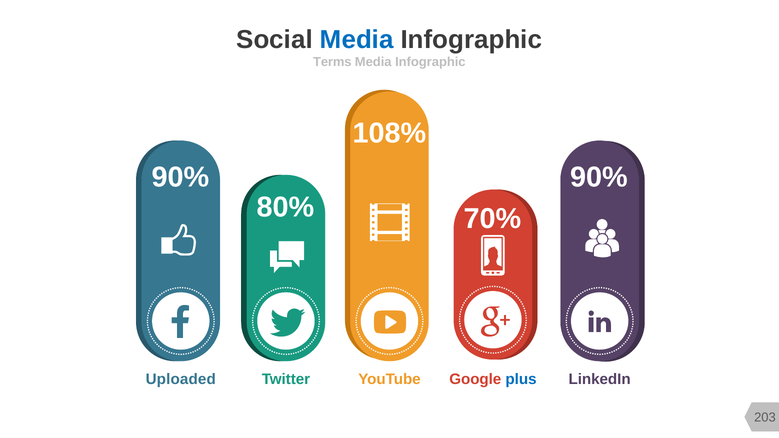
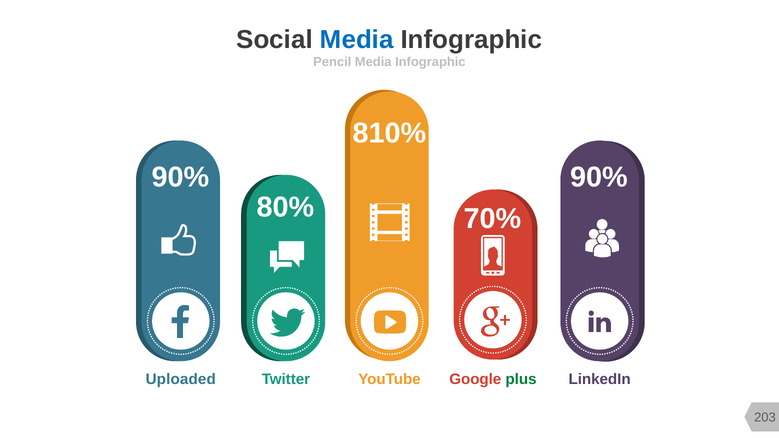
Terms: Terms -> Pencil (332, 62)
108%: 108% -> 810% (389, 133)
plus colour: blue -> green (521, 380)
